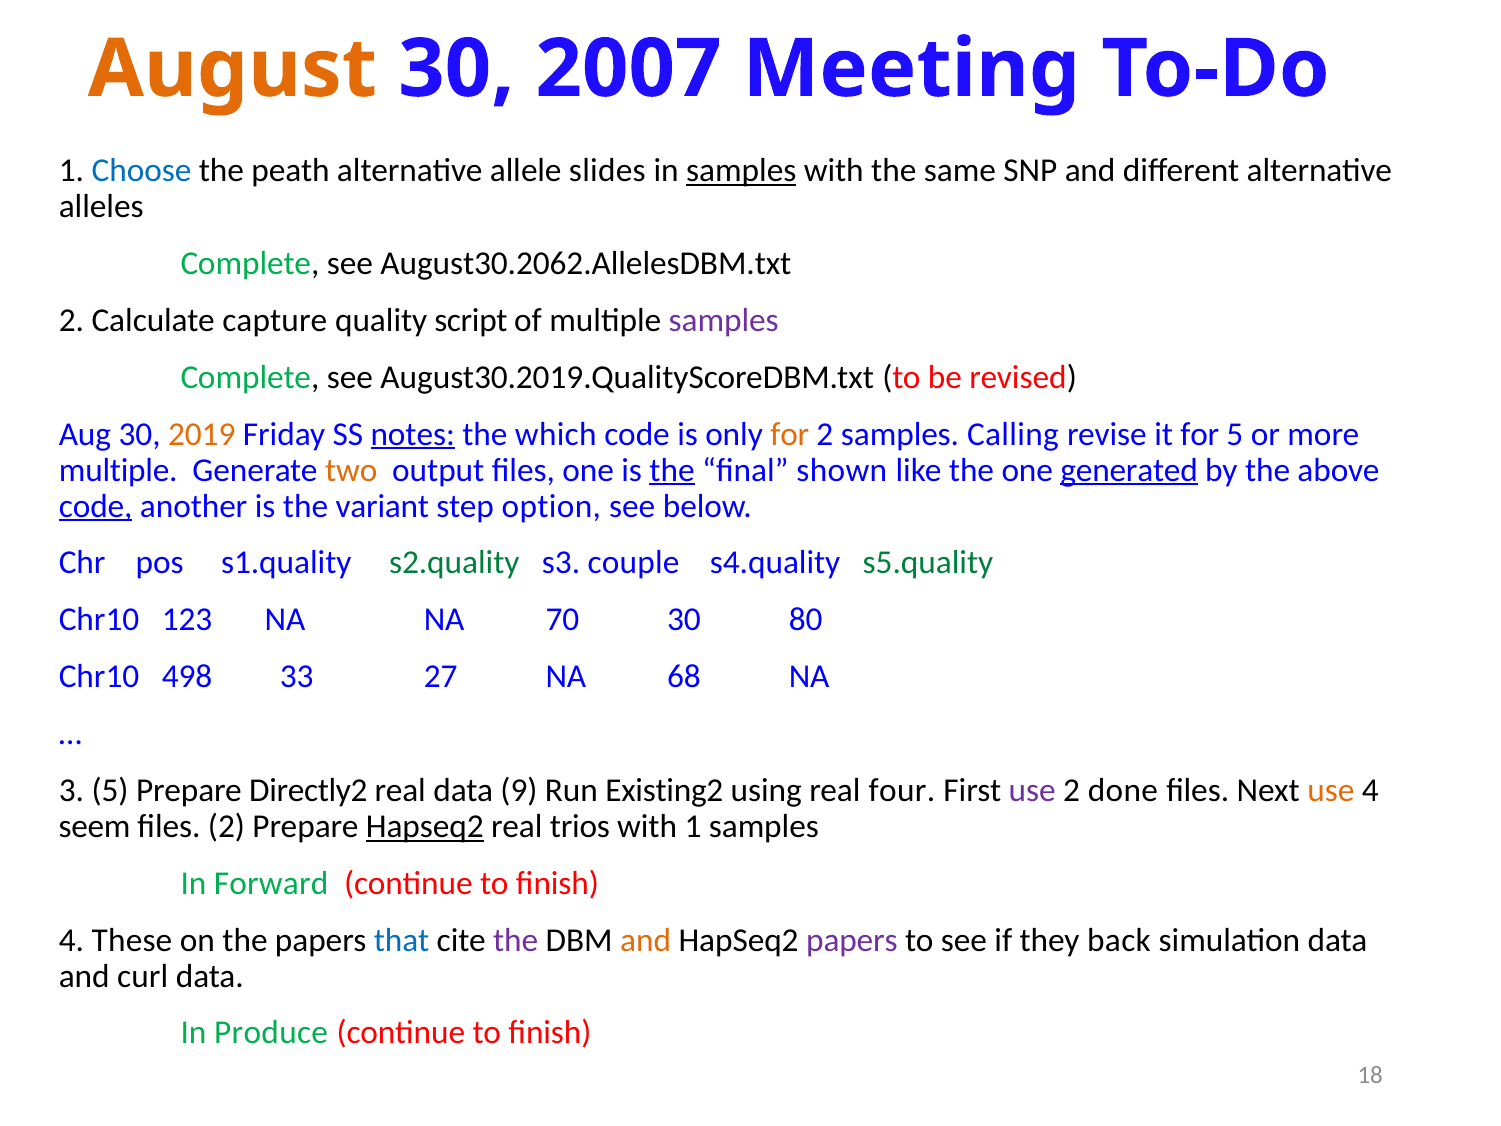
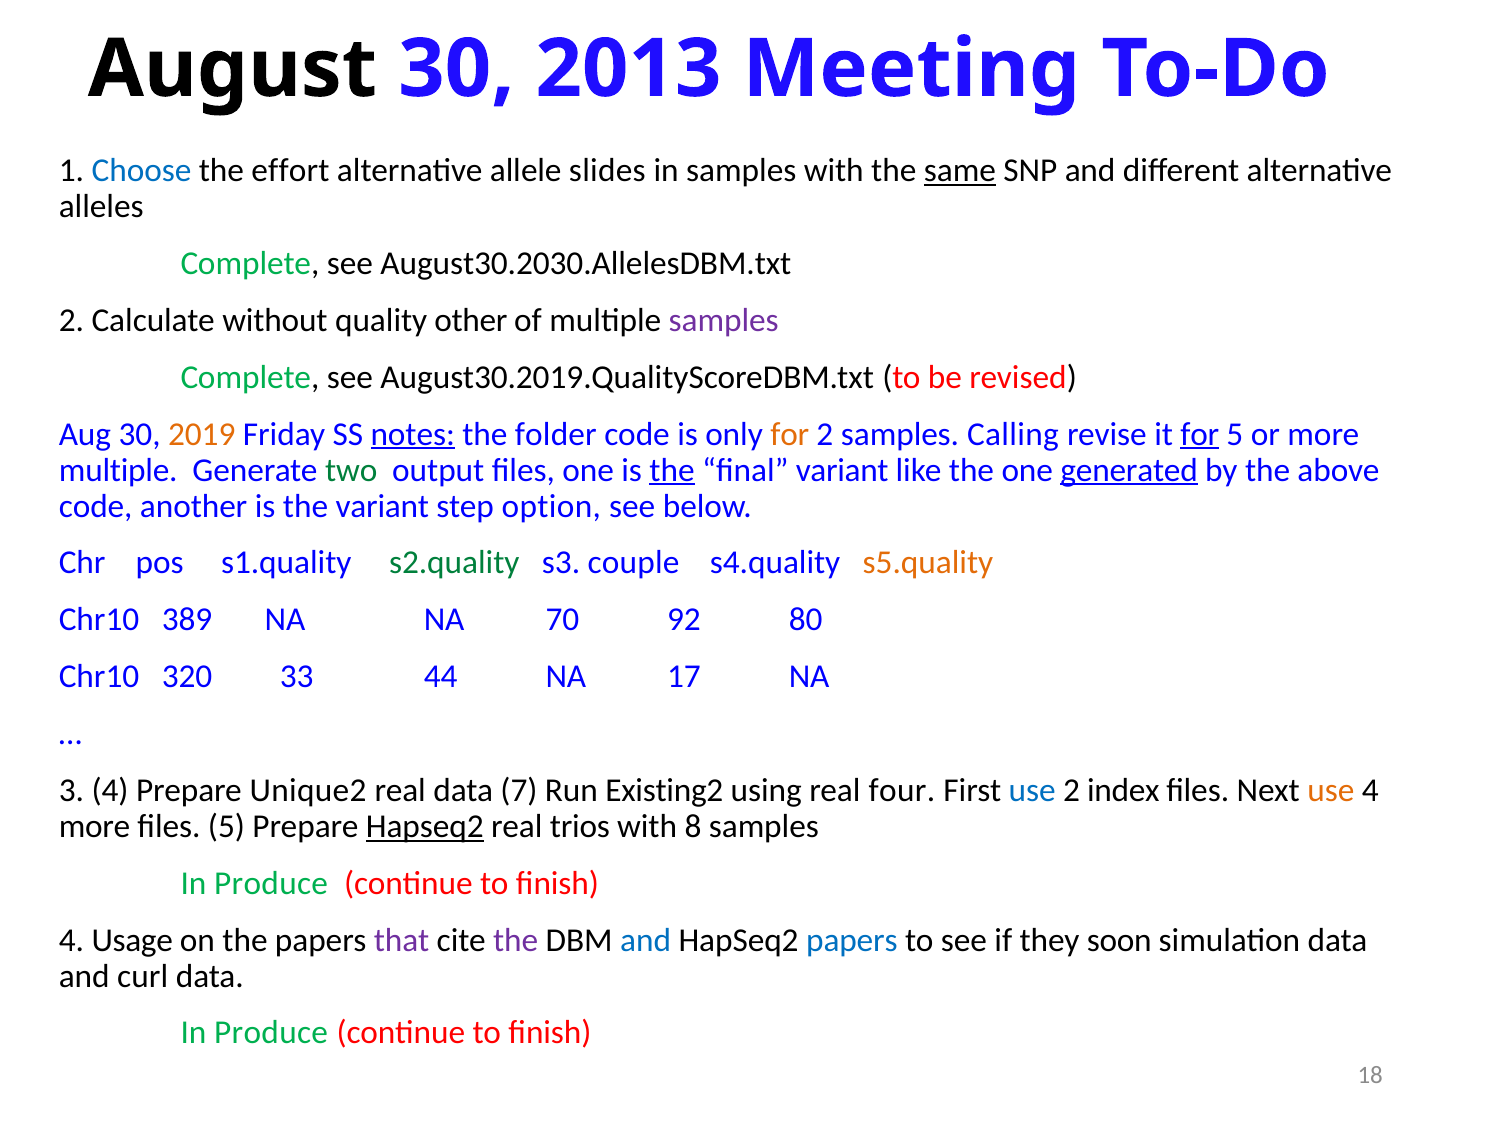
August colour: orange -> black (232, 69)
2007: 2007 -> 2013 (628, 69)
peath: peath -> effort (290, 171)
samples underline: present -> none (741, 171)
same underline: none -> present (960, 171)
August30.2062.AllelesDBM.txt: August30.2062.AllelesDBM.txt -> August30.2030.AllelesDBM.txt (586, 263)
capture: capture -> without (275, 320)
script: script -> other (471, 320)
which: which -> folder (556, 434)
for underline: none -> present (1200, 434)
two colour: orange -> green (351, 470)
final shown: shown -> variant (842, 470)
code underline: present -> none (96, 506)
s5.quality colour: green -> orange (928, 563)
123: 123 -> 389 (187, 620)
70 30: 30 -> 92 (684, 620)
498: 498 -> 320 (187, 676)
27: 27 -> 44 (441, 676)
68: 68 -> 17 (684, 676)
3 5: 5 -> 4 (110, 790)
Directly2: Directly2 -> Unique2 (308, 790)
9: 9 -> 7 (519, 790)
use colour: purple -> blue (1032, 790)
done: done -> index (1123, 790)
seem: seem -> more (95, 826)
files 2: 2 -> 5 (227, 826)
with 1: 1 -> 8 (693, 826)
Forward: Forward -> Produce (271, 883)
These: These -> Usage (132, 940)
that colour: blue -> purple (402, 940)
and colour: orange -> blue (646, 940)
papers colour: purple -> blue (852, 940)
back: back -> soon (1119, 940)
